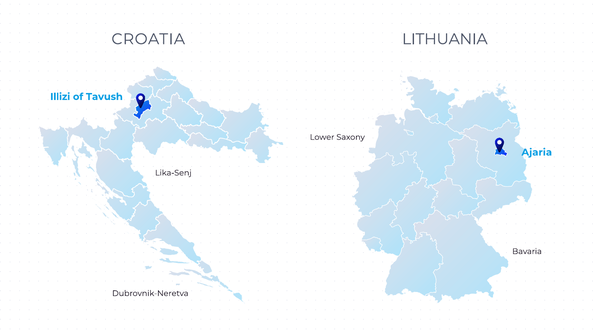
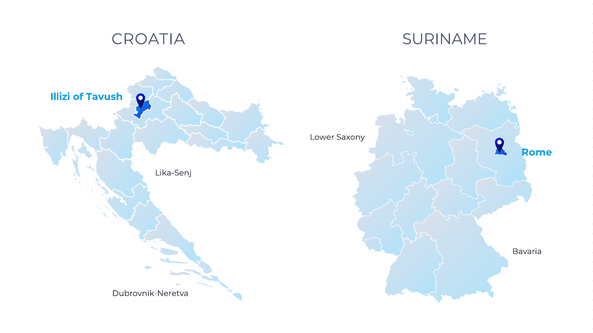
LITHUANIA: LITHUANIA -> SURINAME (445, 39)
Ajaria: Ajaria -> Rome (537, 153)
